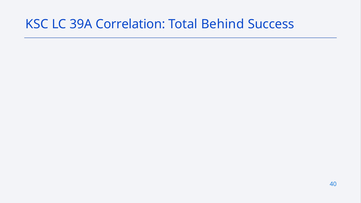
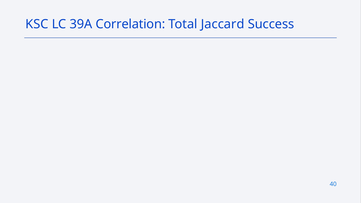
Behind: Behind -> Jaccard (223, 24)
